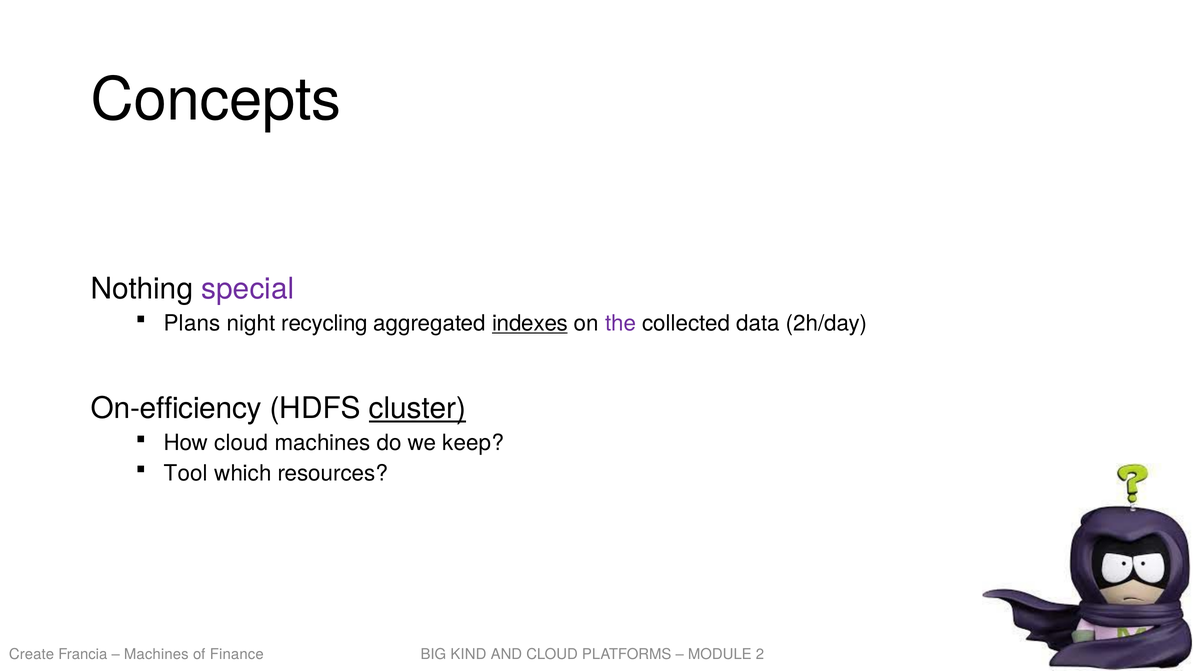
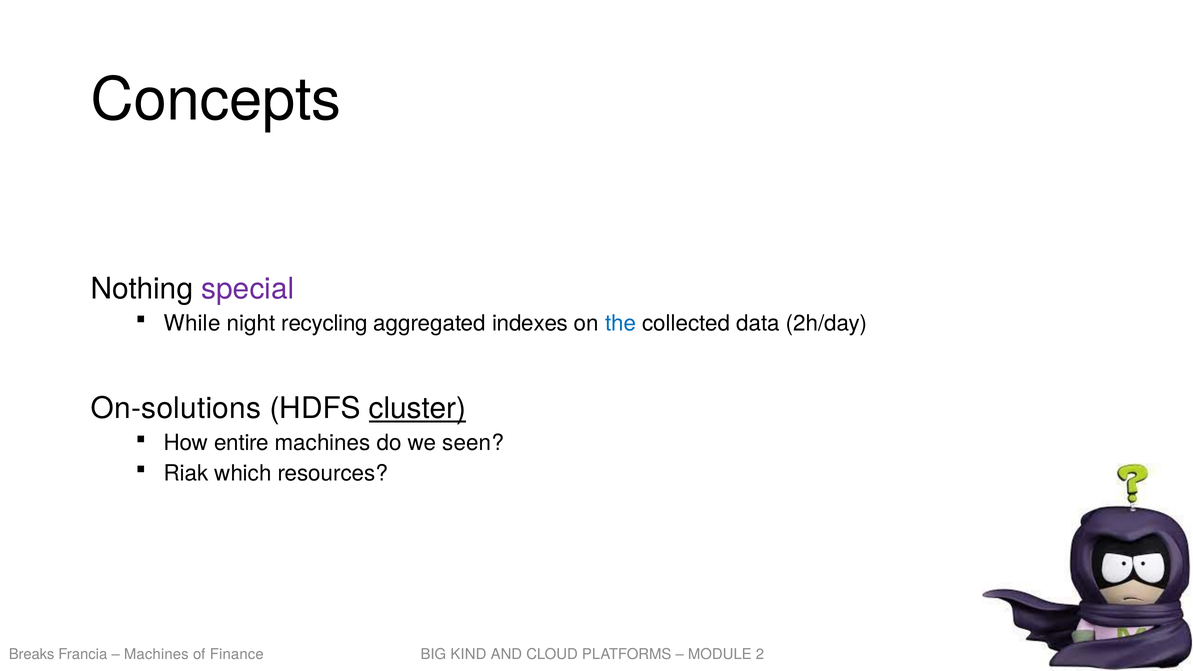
Plans: Plans -> While (192, 323)
indexes underline: present -> none (530, 323)
the colour: purple -> blue (621, 323)
On-efficiency: On-efficiency -> On-solutions (176, 409)
How cloud: cloud -> entire (242, 443)
keep: keep -> seen (473, 443)
Tool: Tool -> Riak (186, 473)
Create: Create -> Breaks (32, 654)
